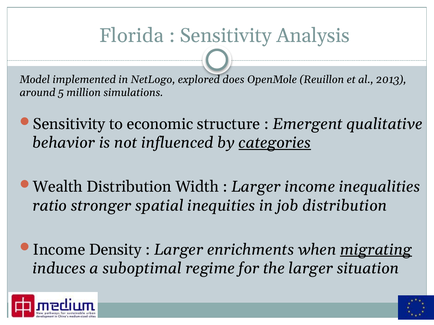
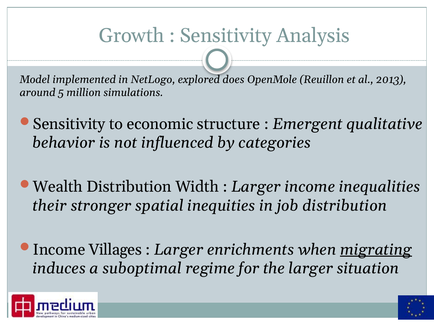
Florida: Florida -> Growth (132, 36)
categories underline: present -> none (275, 143)
ratio: ratio -> their (50, 206)
Density: Density -> Villages (115, 250)
